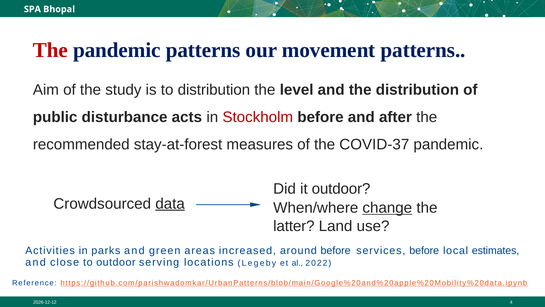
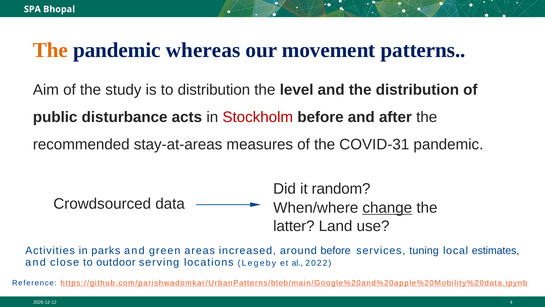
The colour: red -> orange (50, 50)
pandemic patterns: patterns -> whereas (203, 50)
stay-at-forest: stay-at-forest -> stay-at-areas (178, 144)
COVID-37: COVID-37 -> COVID-31 (374, 144)
it outdoor: outdoor -> random (341, 189)
data underline: present -> none (170, 203)
services before: before -> tuning (424, 250)
